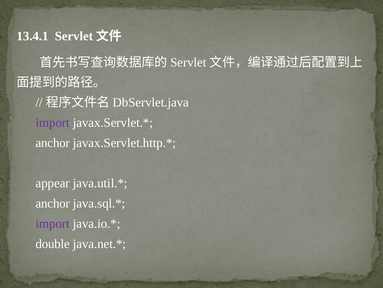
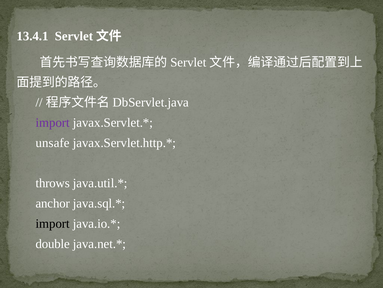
anchor: anchor -> unsafe (53, 142)
appear: appear -> throws (53, 183)
import colour: purple -> black (53, 223)
